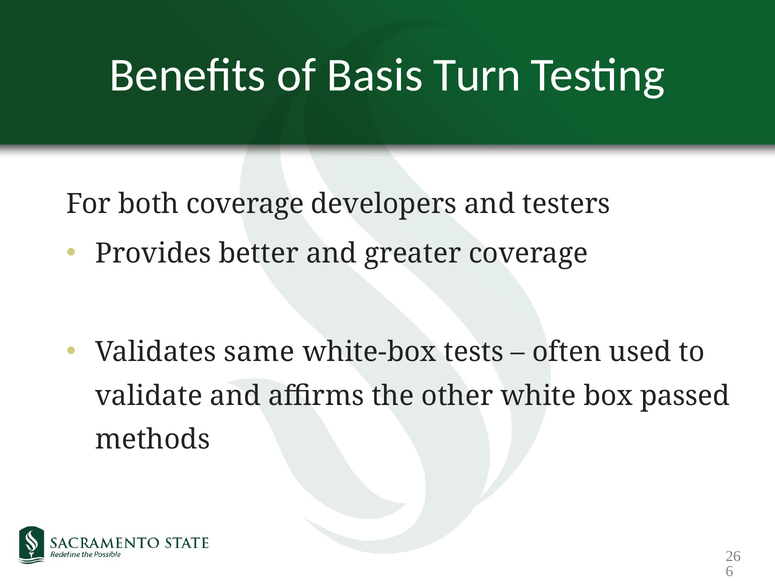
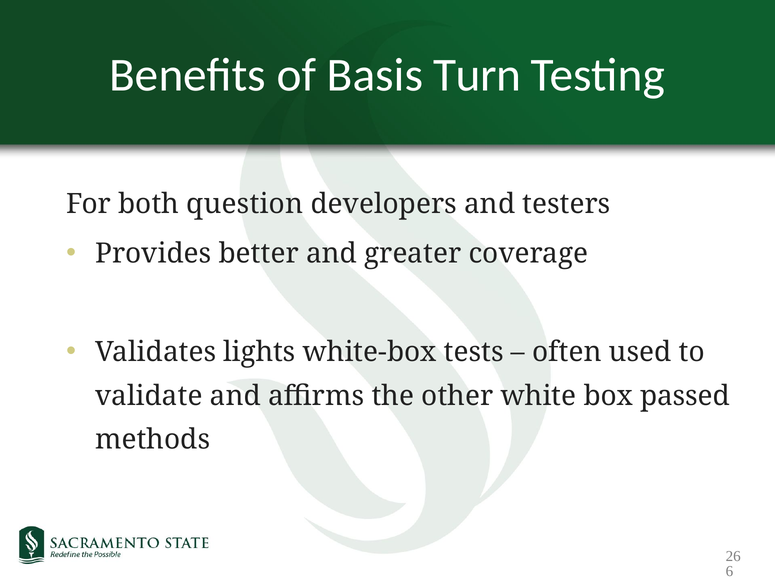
both coverage: coverage -> question (245, 204)
same: same -> lights (260, 352)
